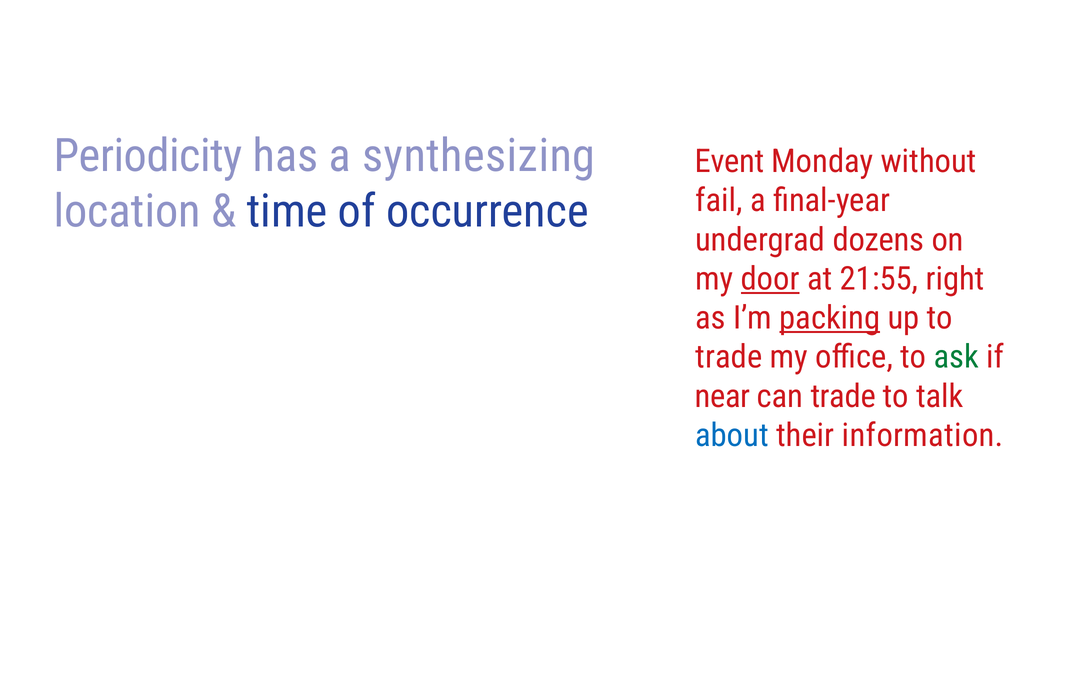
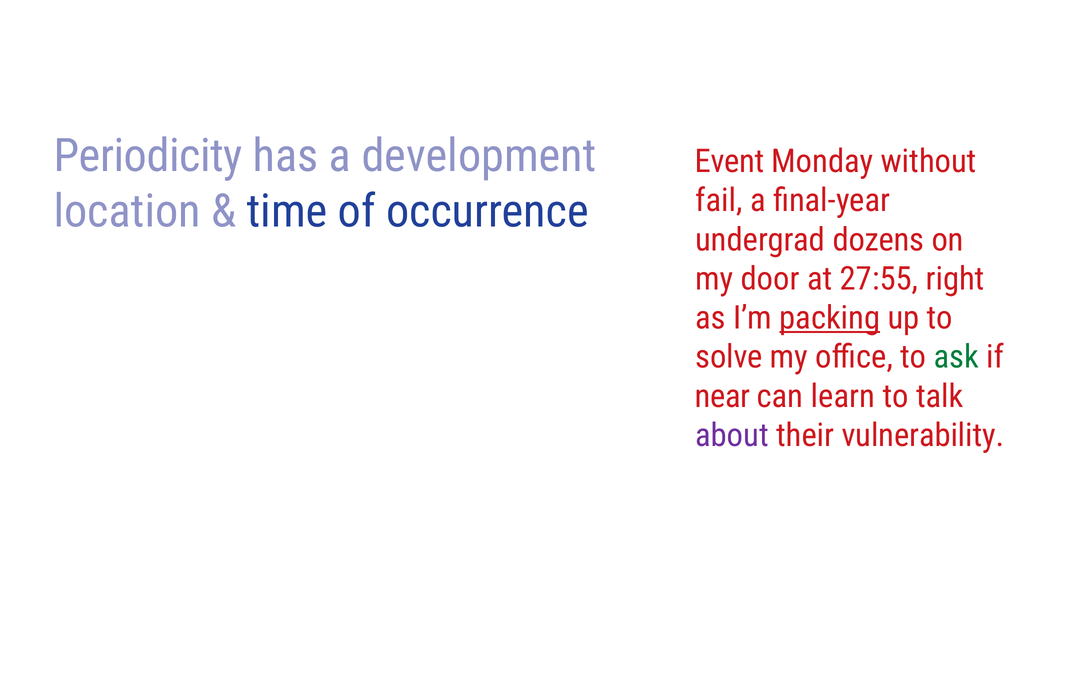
synthesizing: synthesizing -> development (479, 156)
door underline: present -> none (770, 279)
21:55: 21:55 -> 27:55 (879, 279)
trade: trade -> solve (729, 357)
can trade: trade -> learn (843, 397)
about colour: blue -> purple (732, 436)
information: information -> vulnerability (923, 436)
